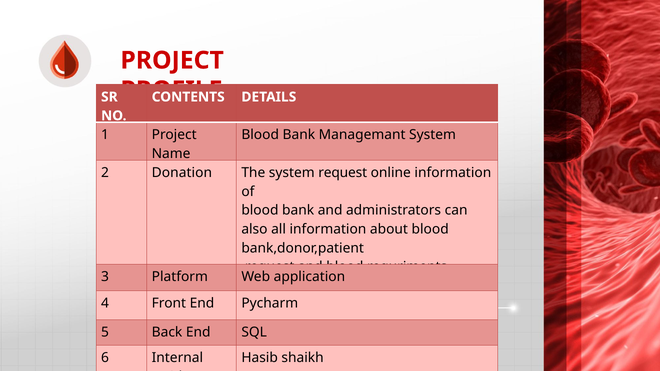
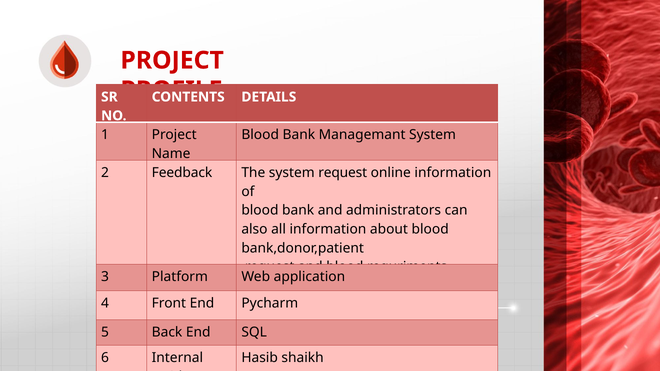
Donation: Donation -> Feedback (182, 173)
